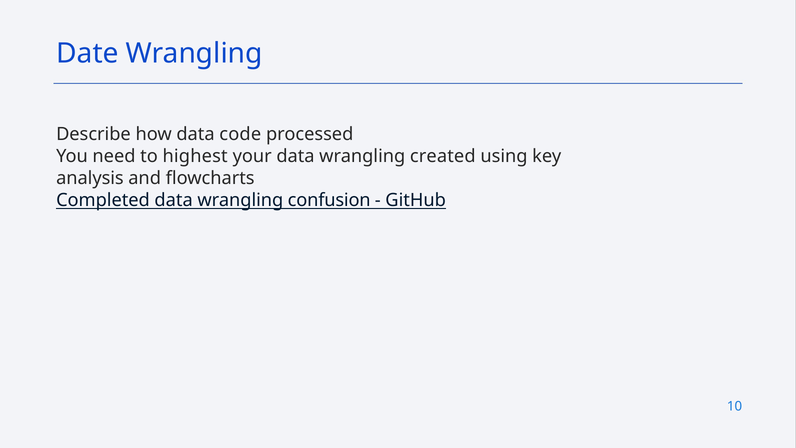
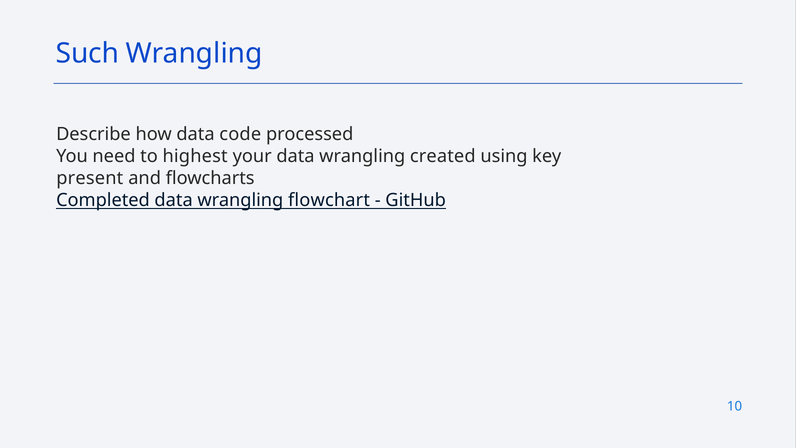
Date: Date -> Such (87, 53)
analysis: analysis -> present (90, 178)
confusion: confusion -> flowchart (329, 200)
